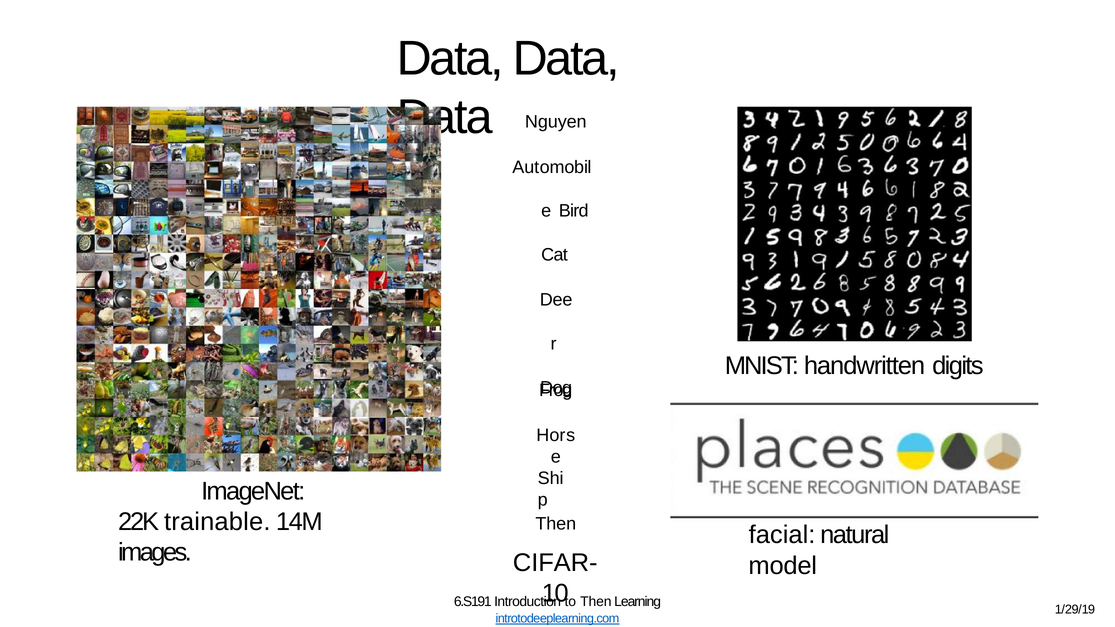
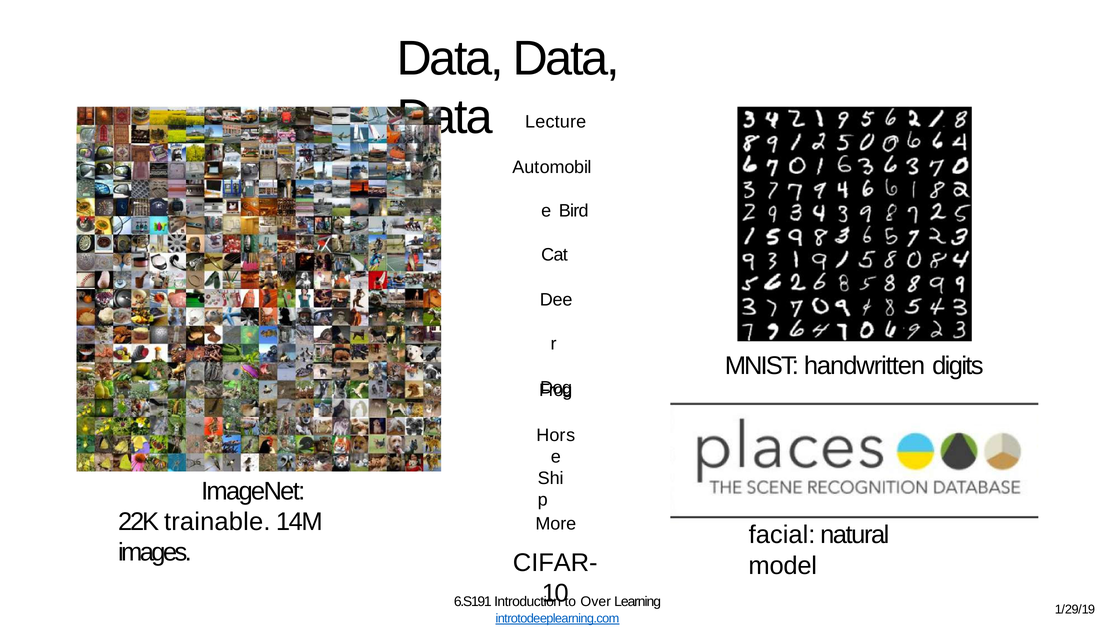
Nguyen: Nguyen -> Lecture (556, 122)
Then: Then -> More (556, 524)
to Then: Then -> Over (596, 602)
